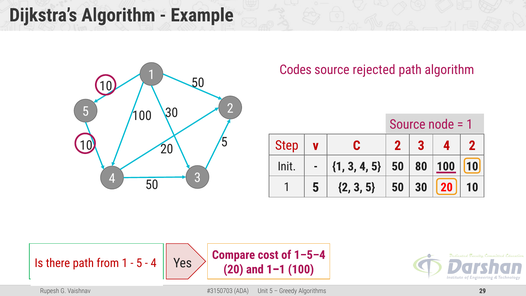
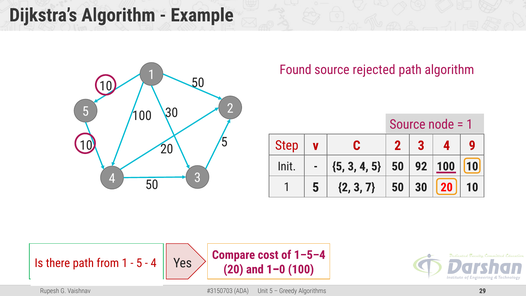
Codes: Codes -> Found (296, 70)
4 2: 2 -> 9 (472, 146)
1: 1 -> 5 (339, 166)
80: 80 -> 92 (421, 166)
3 5: 5 -> 7 (370, 187)
1–1: 1–1 -> 1–0 (276, 269)
